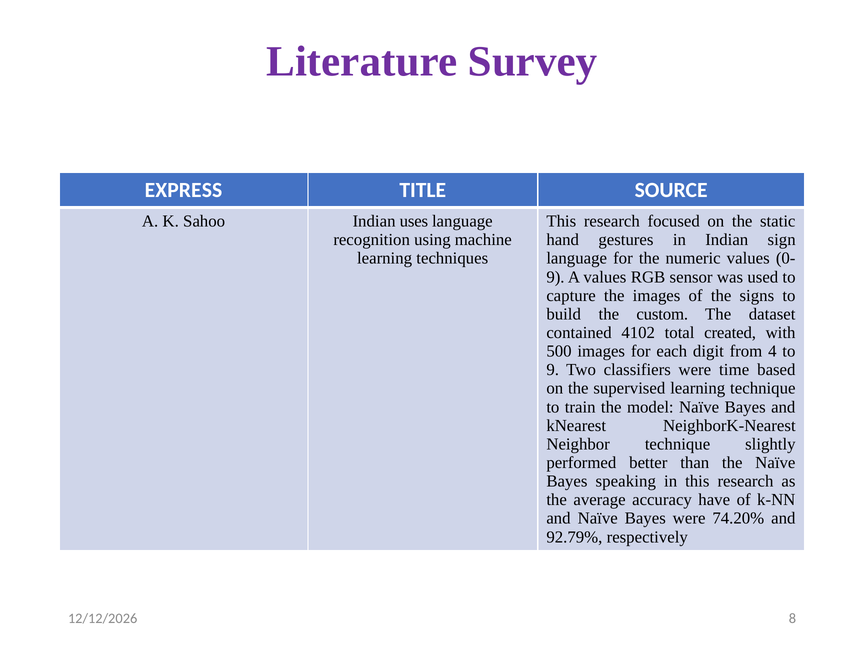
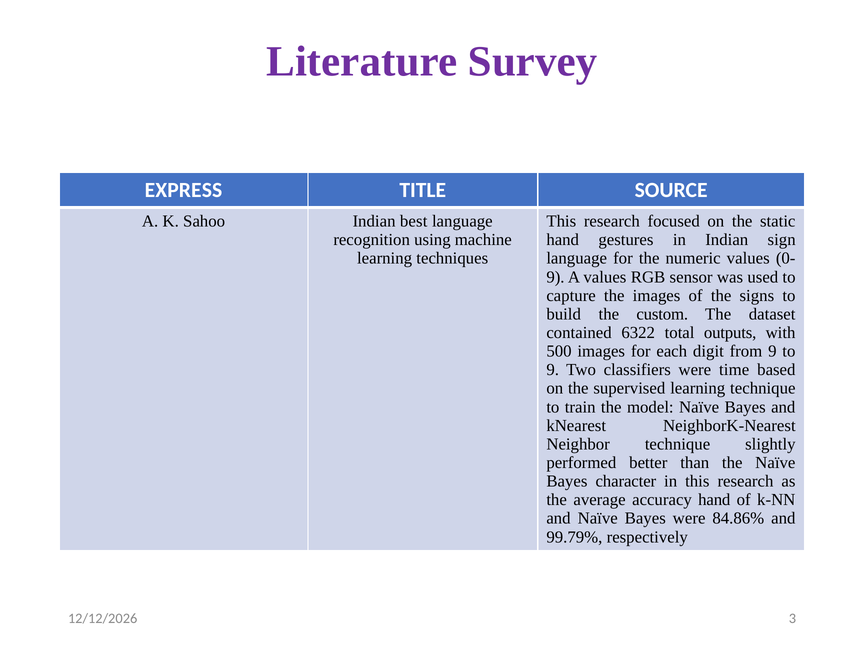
uses: uses -> best (414, 221)
4102: 4102 -> 6322 (638, 333)
created: created -> outputs (730, 333)
from 4: 4 -> 9 (772, 351)
speaking: speaking -> character (626, 481)
accuracy have: have -> hand (714, 500)
74.20%: 74.20% -> 84.86% (738, 518)
92.79%: 92.79% -> 99.79% (574, 537)
8: 8 -> 3 (792, 619)
